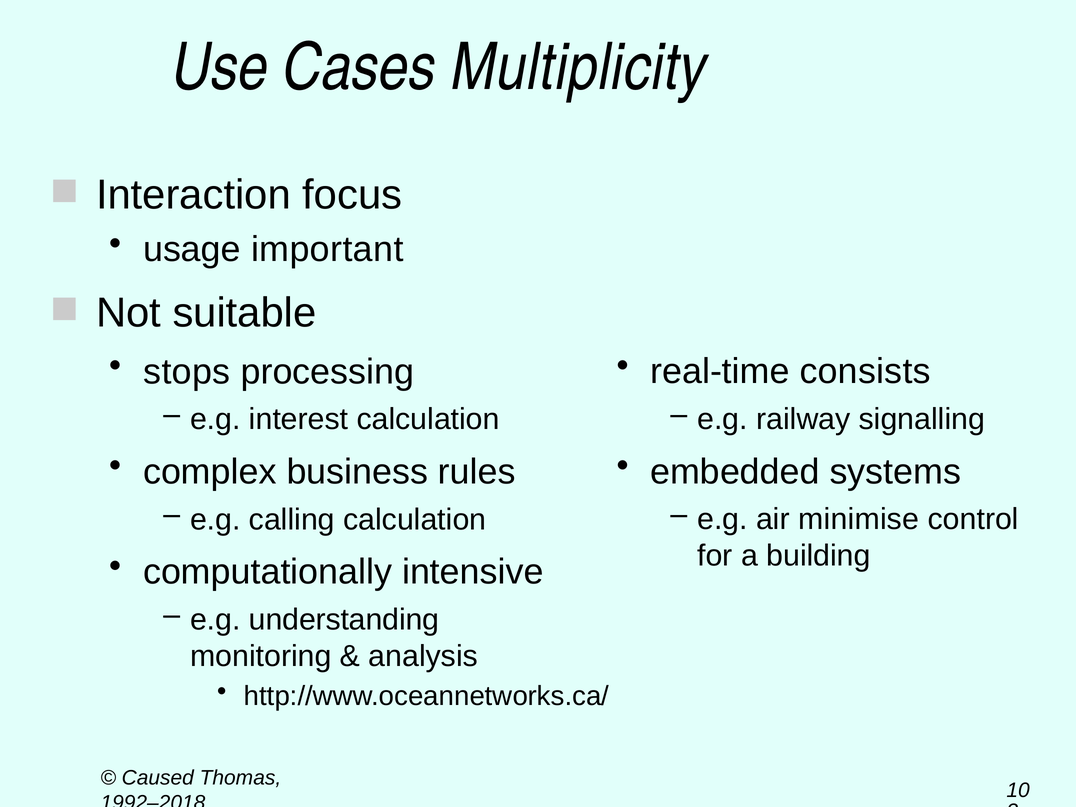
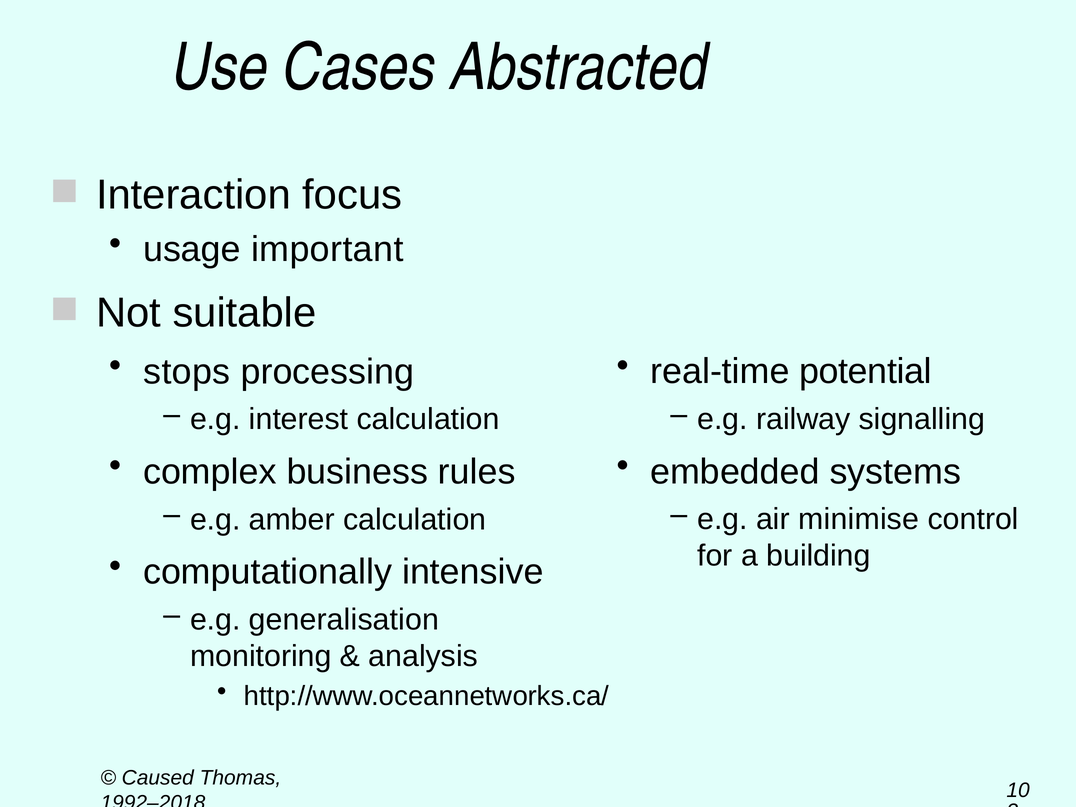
Multiplicity: Multiplicity -> Abstracted (579, 67)
consists: consists -> potential (865, 372)
calling: calling -> amber (292, 520)
understanding: understanding -> generalisation (344, 620)
